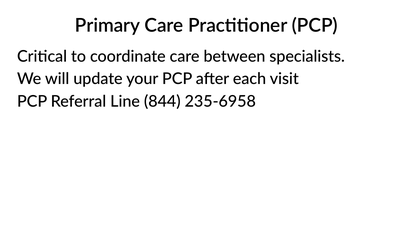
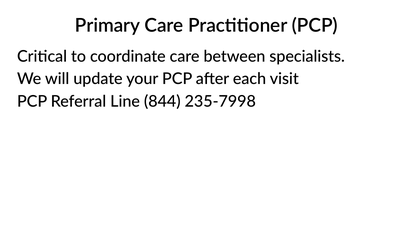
235-6958: 235-6958 -> 235-7998 (220, 101)
